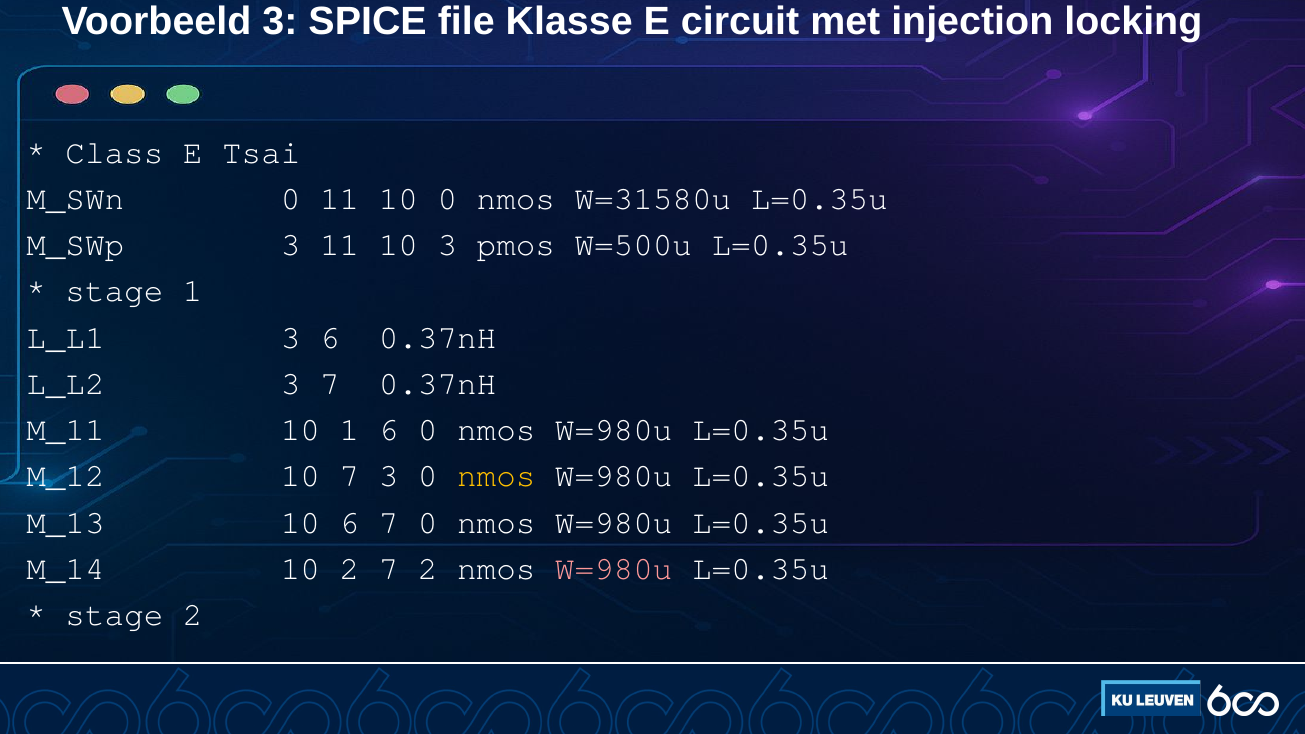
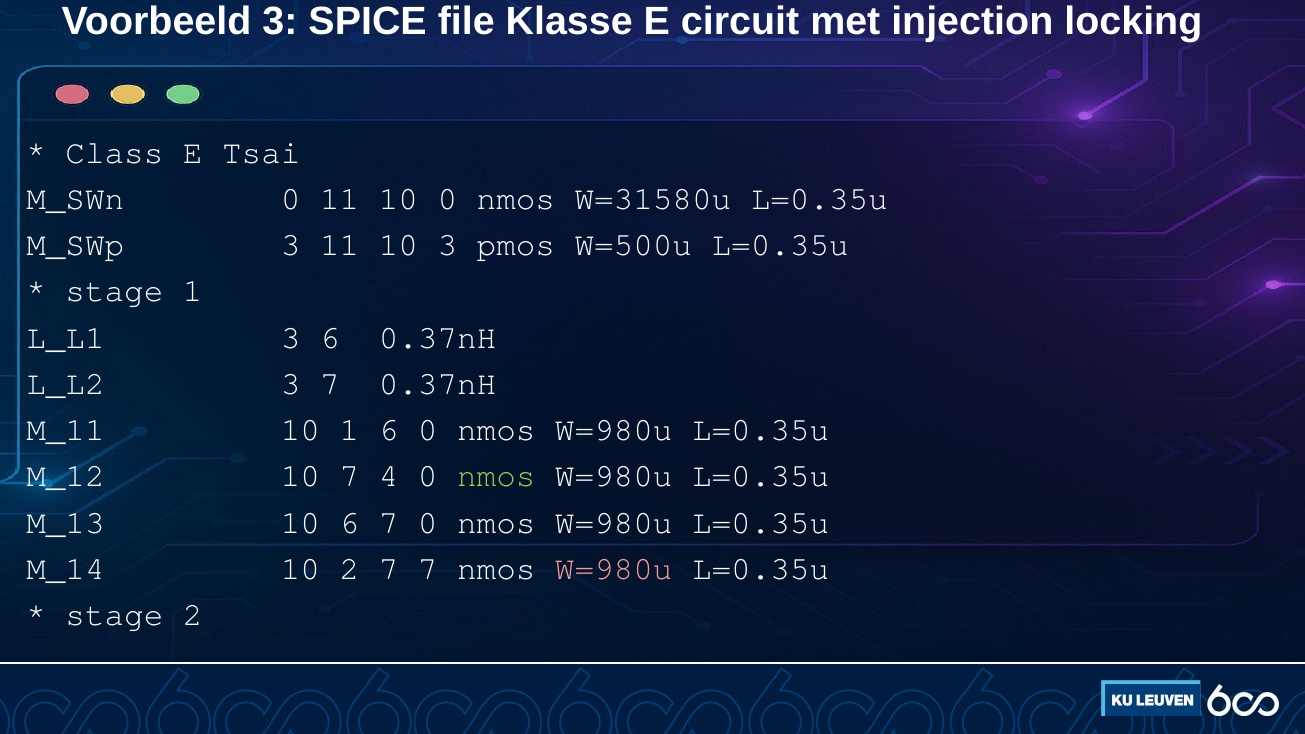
7 3: 3 -> 4 (389, 476)
nmos colour: yellow -> light green (496, 476)
7 2: 2 -> 7 (428, 569)
